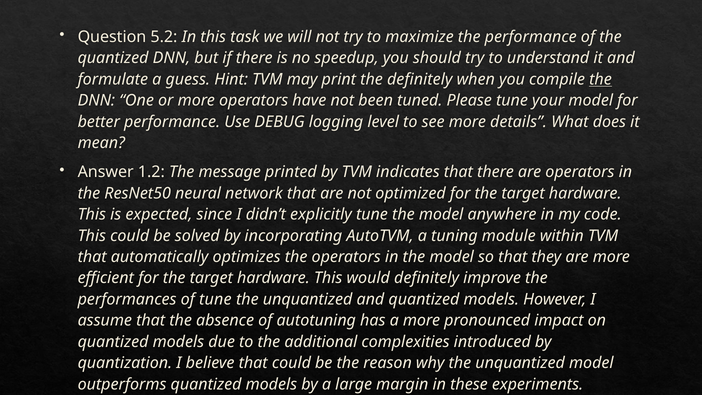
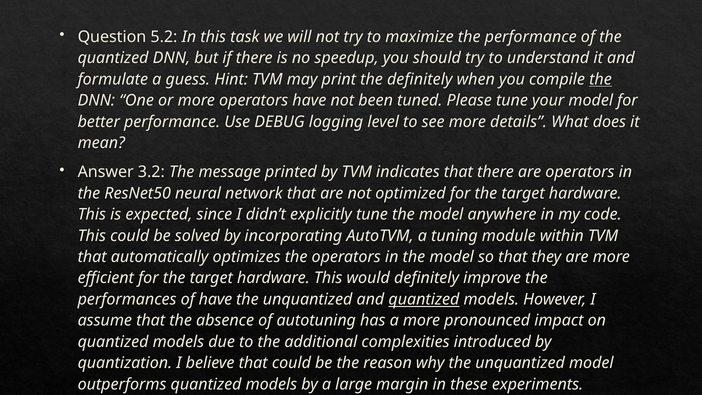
1.2: 1.2 -> 3.2 (151, 172)
of tune: tune -> have (216, 299)
quantized underline: none -> present (424, 299)
